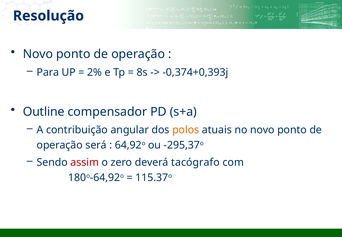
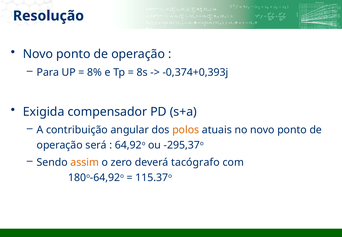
2%: 2% -> 8% (95, 72)
Outline: Outline -> Exigida (44, 112)
assim colour: red -> orange (85, 162)
